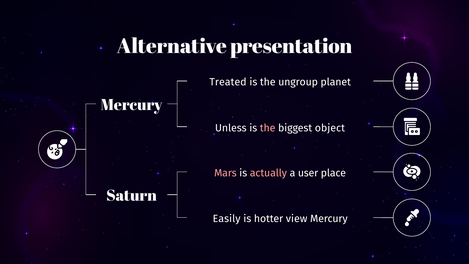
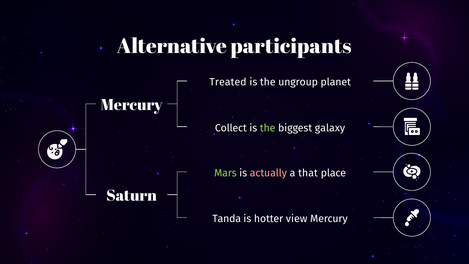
presentation: presentation -> participants (291, 46)
Unless: Unless -> Collect (231, 128)
the colour: pink -> light green (268, 128)
object: object -> galaxy (330, 128)
Mars colour: pink -> light green (225, 173)
user: user -> that (308, 173)
Easily: Easily -> Tanda (227, 219)
